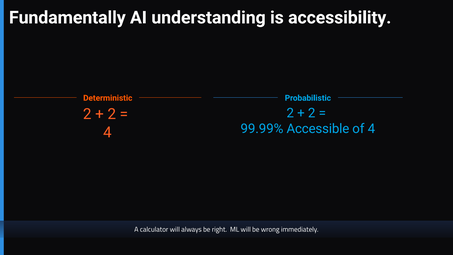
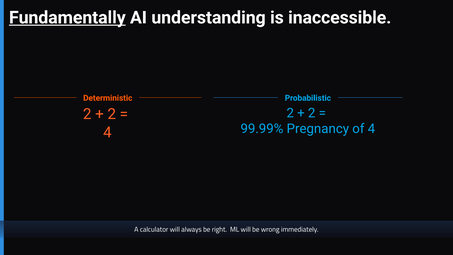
Fundamentally underline: none -> present (67, 18)
accessibility: accessibility -> inaccessible (340, 18)
Accessible: Accessible -> Pregnancy (318, 129)
